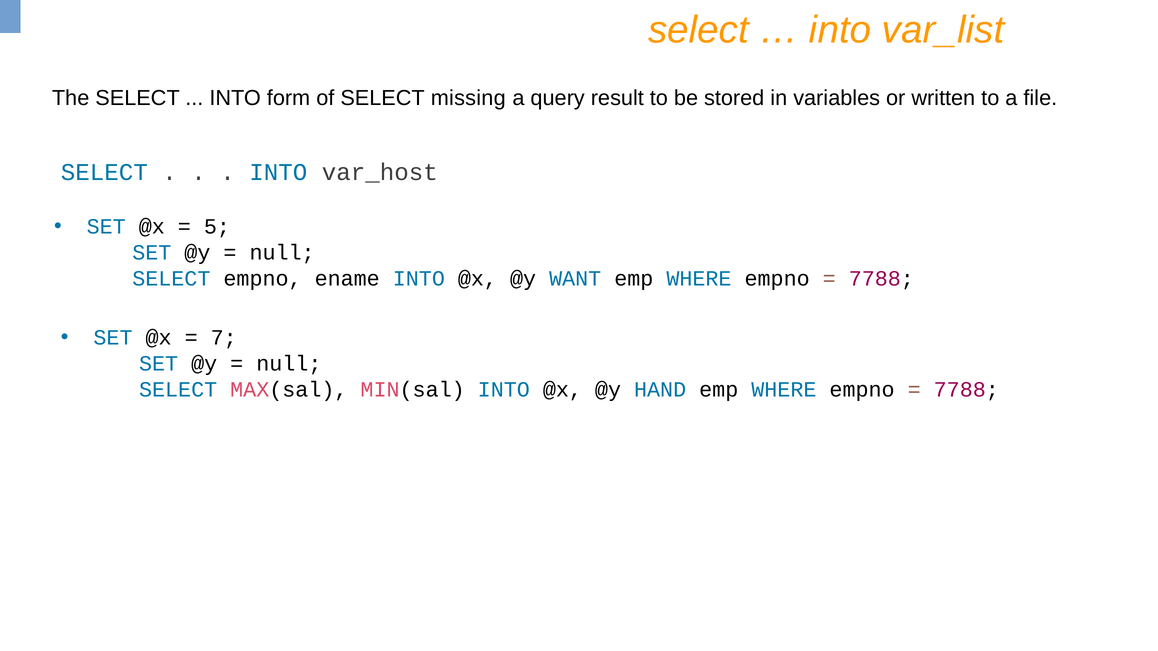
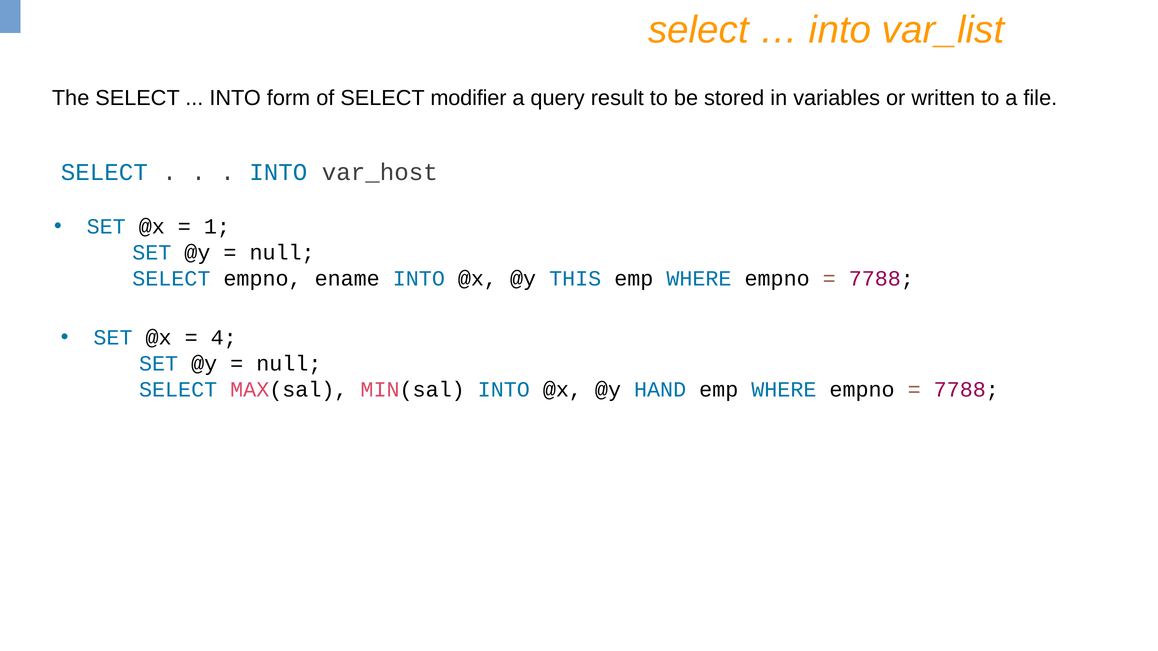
missing: missing -> modifier (468, 98)
5: 5 -> 1 (217, 227)
WANT: WANT -> THIS (575, 279)
7: 7 -> 4 (224, 338)
